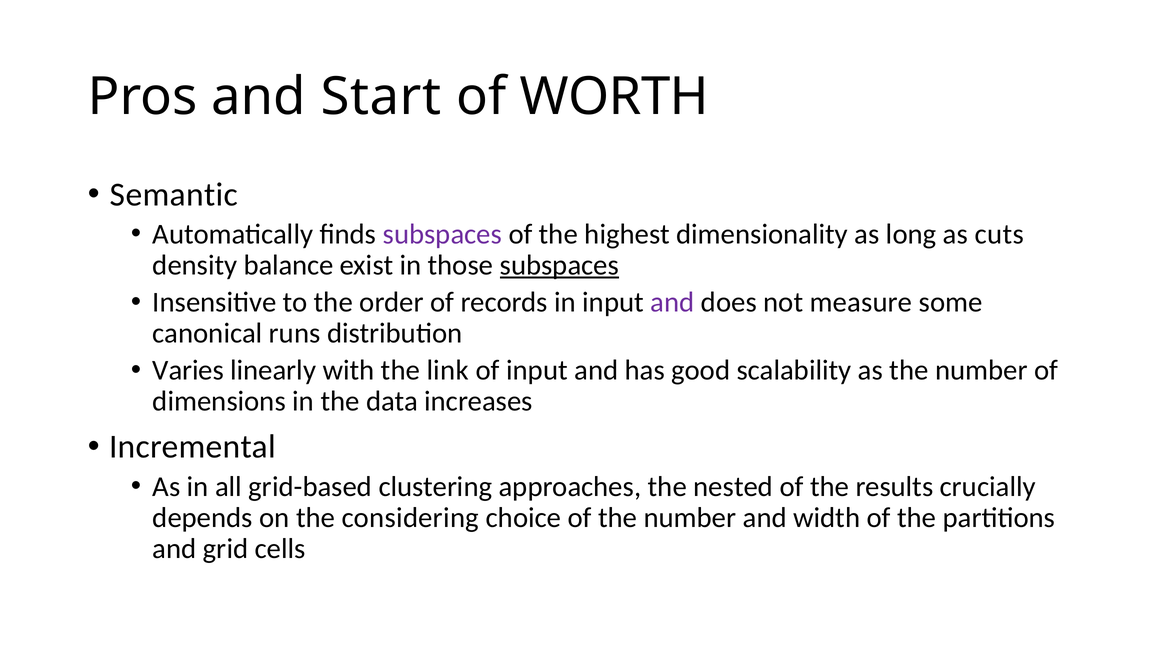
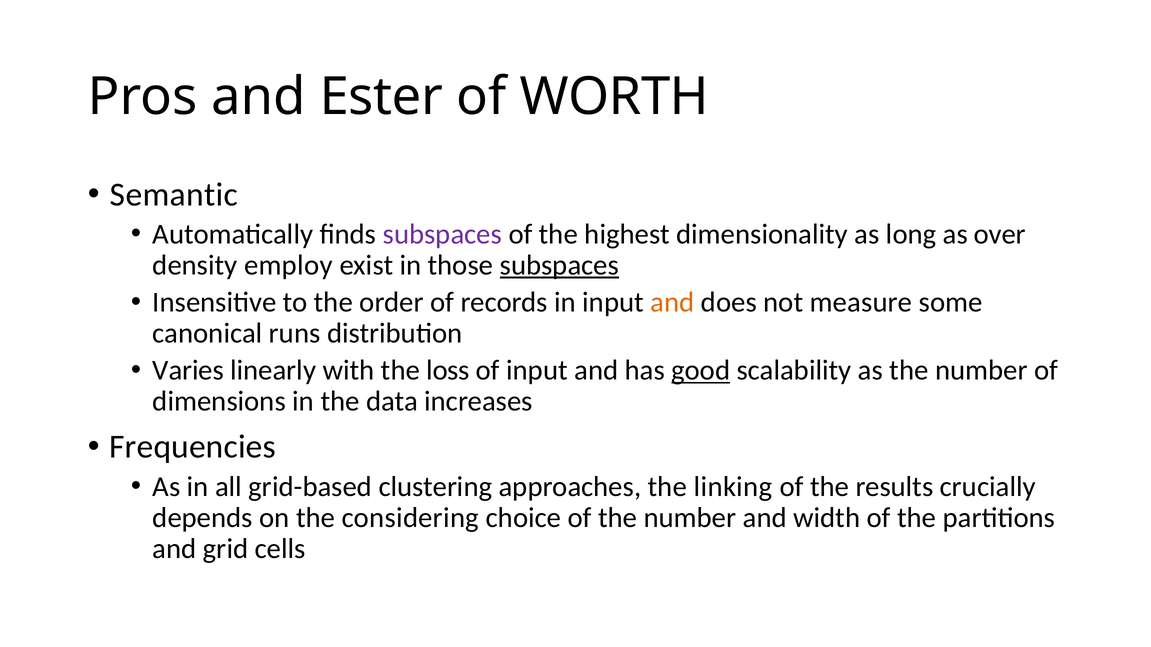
Start: Start -> Ester (381, 97)
cuts: cuts -> over (1000, 234)
balance: balance -> employ (288, 265)
and colour: purple -> orange (672, 302)
link: link -> loss (448, 370)
good underline: none -> present (701, 370)
Incremental: Incremental -> Frequencies (193, 447)
nested: nested -> linking (733, 487)
